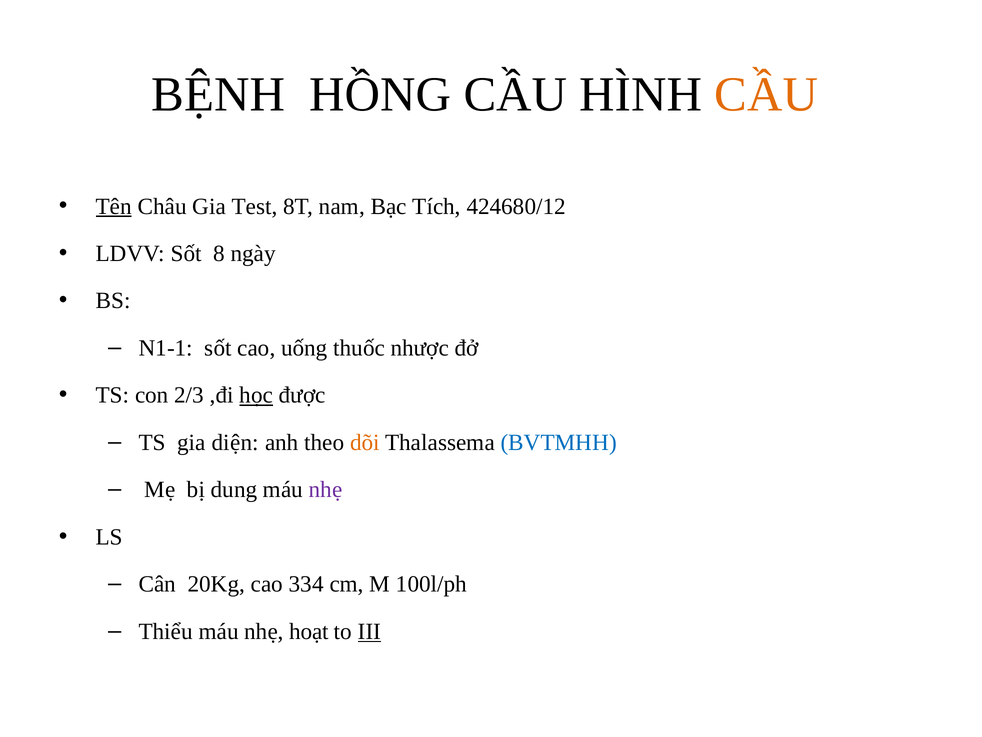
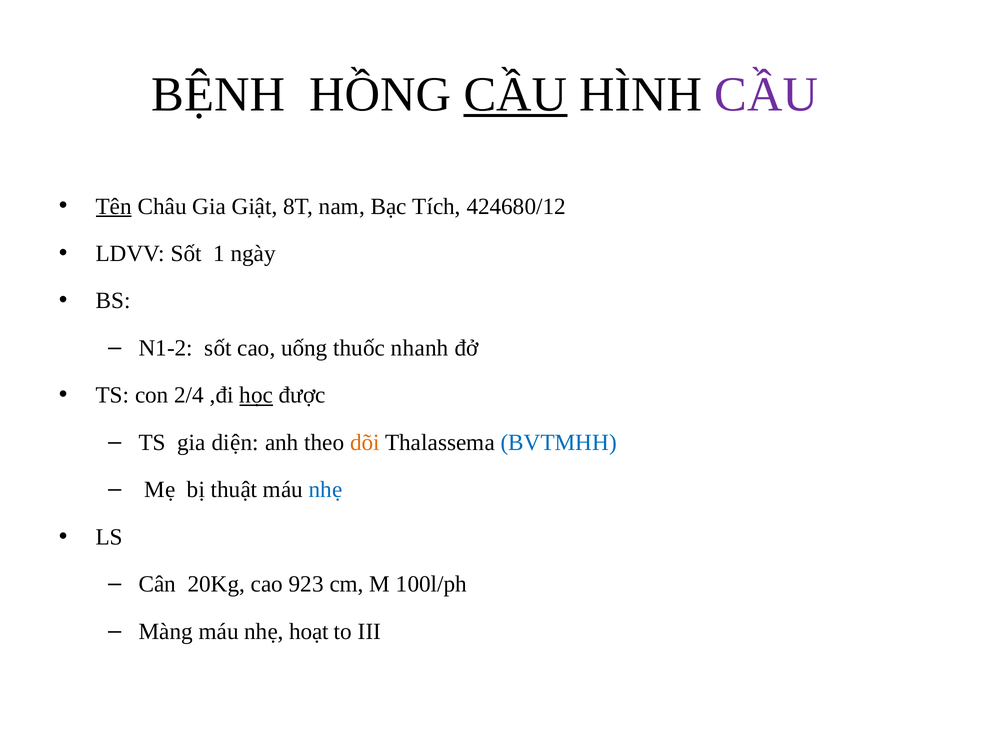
CẦU underline: none -> present (515, 94)
CẦU colour: orange -> purple (766, 94)
Test: Test -> Giật (255, 206)
8: 8 -> 1 (219, 253)
N1-1: N1-1 -> N1-2 (166, 348)
nhược: nhược -> nhanh (420, 348)
2/3: 2/3 -> 2/4 (189, 395)
dung: dung -> thuật (234, 489)
nhẹ colour: purple -> blue (326, 489)
334: 334 -> 923 (306, 584)
Thiểu: Thiểu -> Màng (166, 631)
III underline: present -> none (369, 631)
